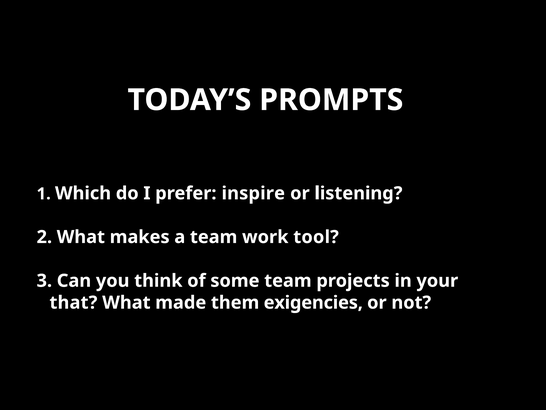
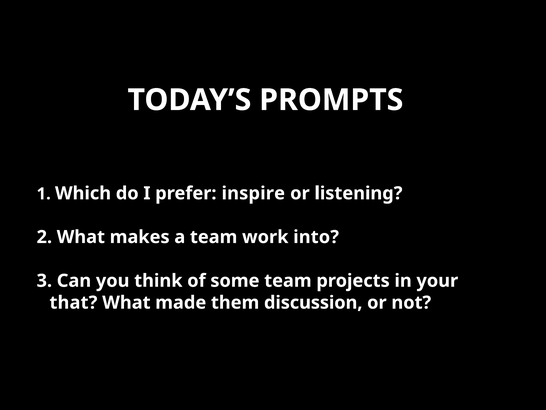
tool: tool -> into (316, 237)
exigencies: exigencies -> discussion (313, 302)
